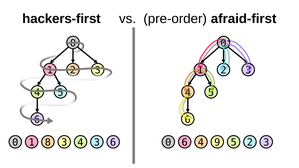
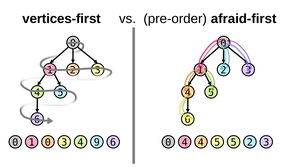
hackers-first: hackers-first -> vertices-first (62, 19)
1 8: 8 -> 0 (48, 143)
4 3: 3 -> 9 (97, 143)
0 6: 6 -> 4 (185, 143)
9: 9 -> 5 (217, 143)
